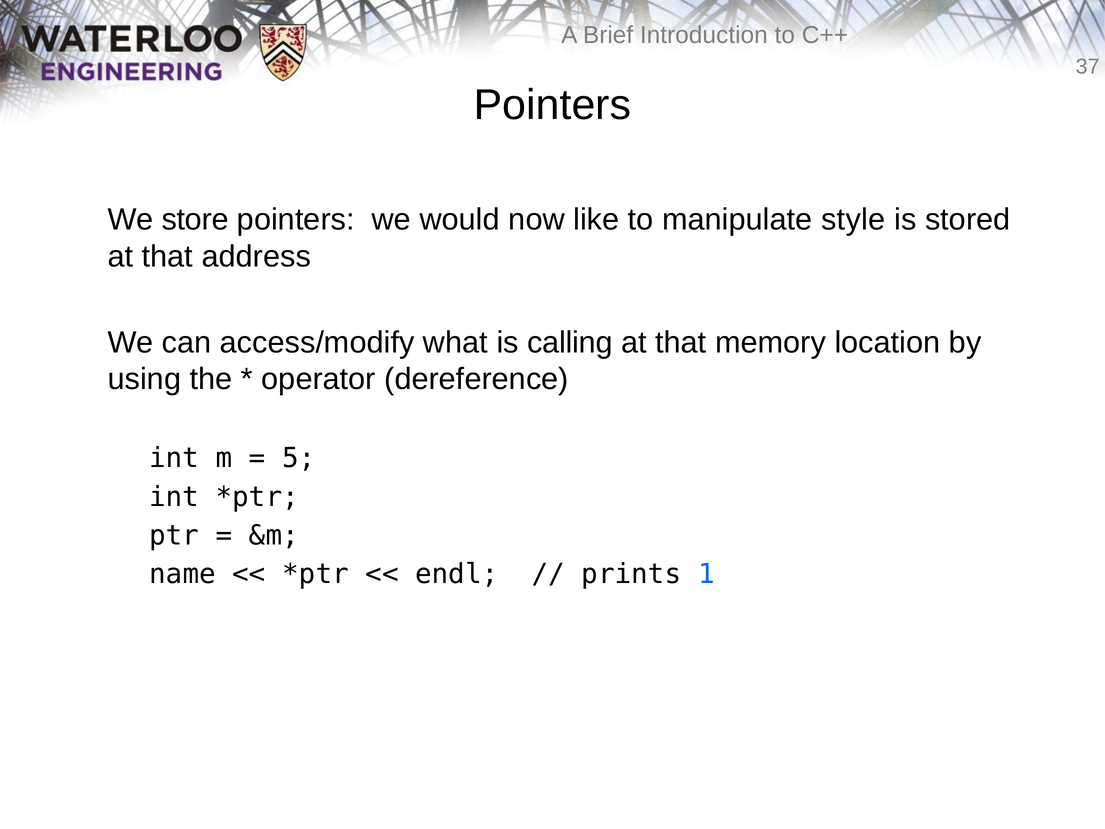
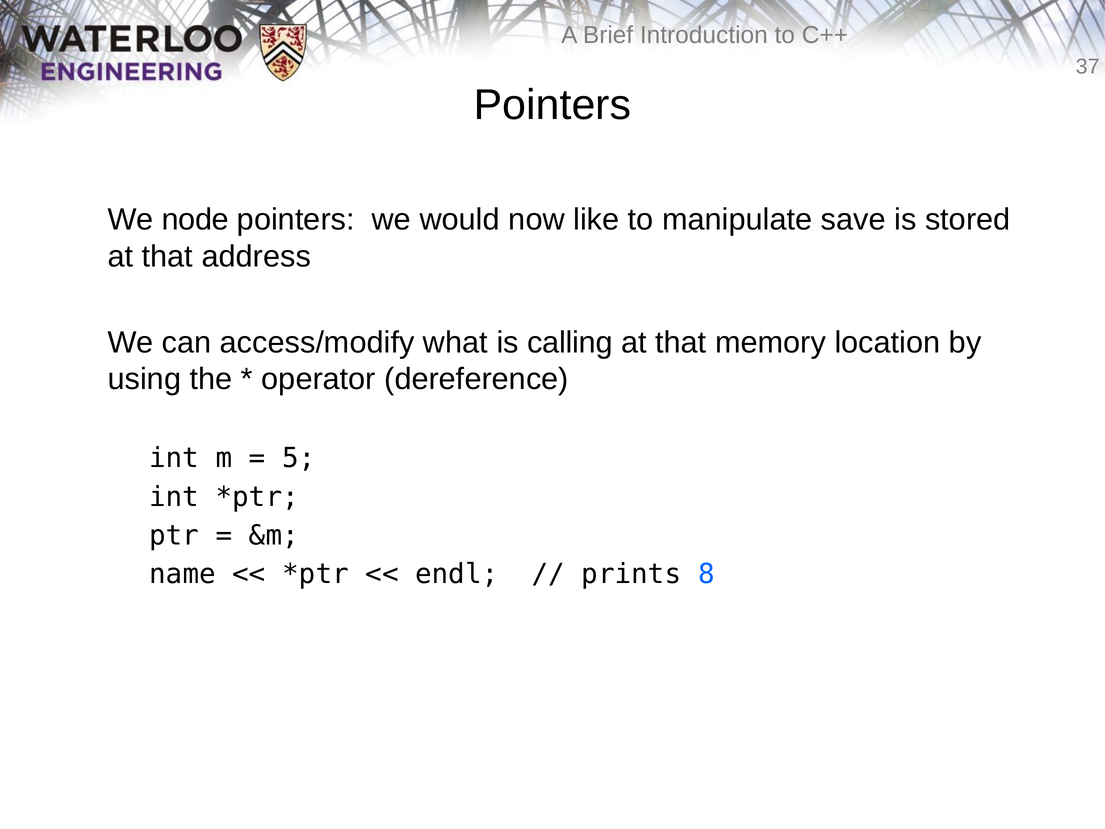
store: store -> node (195, 219)
style: style -> save (853, 219)
1: 1 -> 8 (706, 574)
